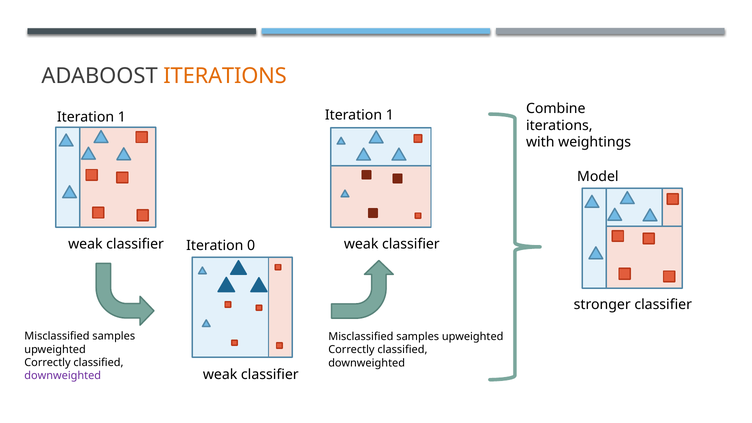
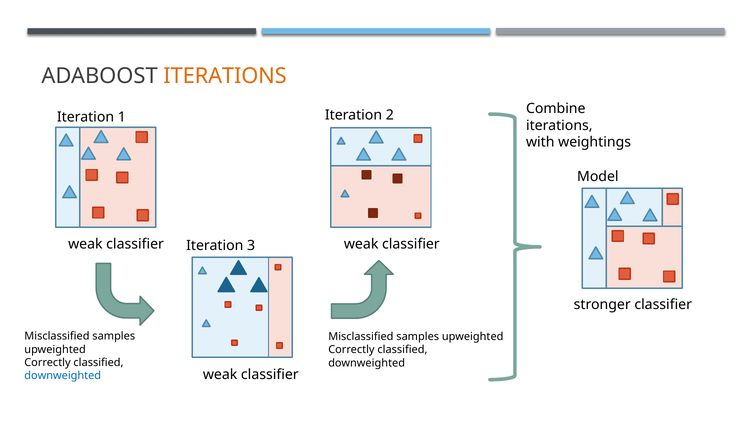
1: 1 -> 2 (390, 115)
0: 0 -> 3 (251, 245)
downweighted colour: purple -> blue (63, 376)
